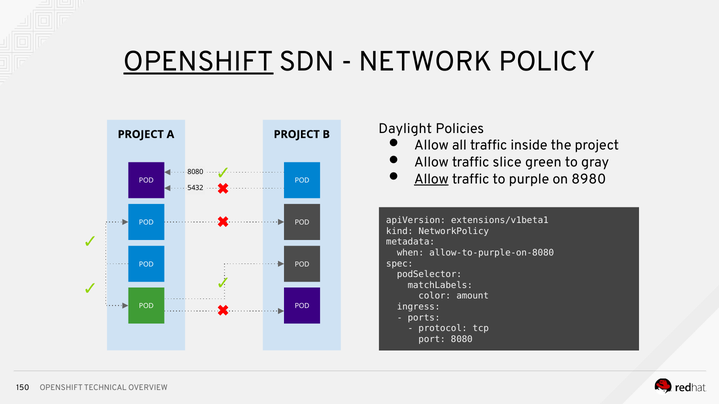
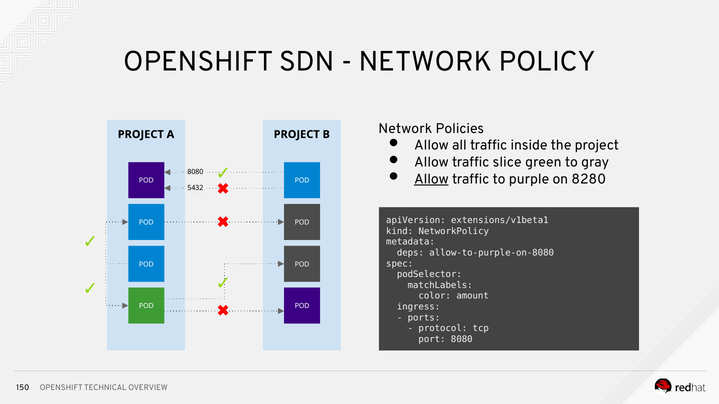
OPENSHIFT underline: present -> none (199, 62)
Daylight: Daylight -> Network (405, 129)
8980: 8980 -> 8280 (589, 179)
when: when -> deps (410, 253)
